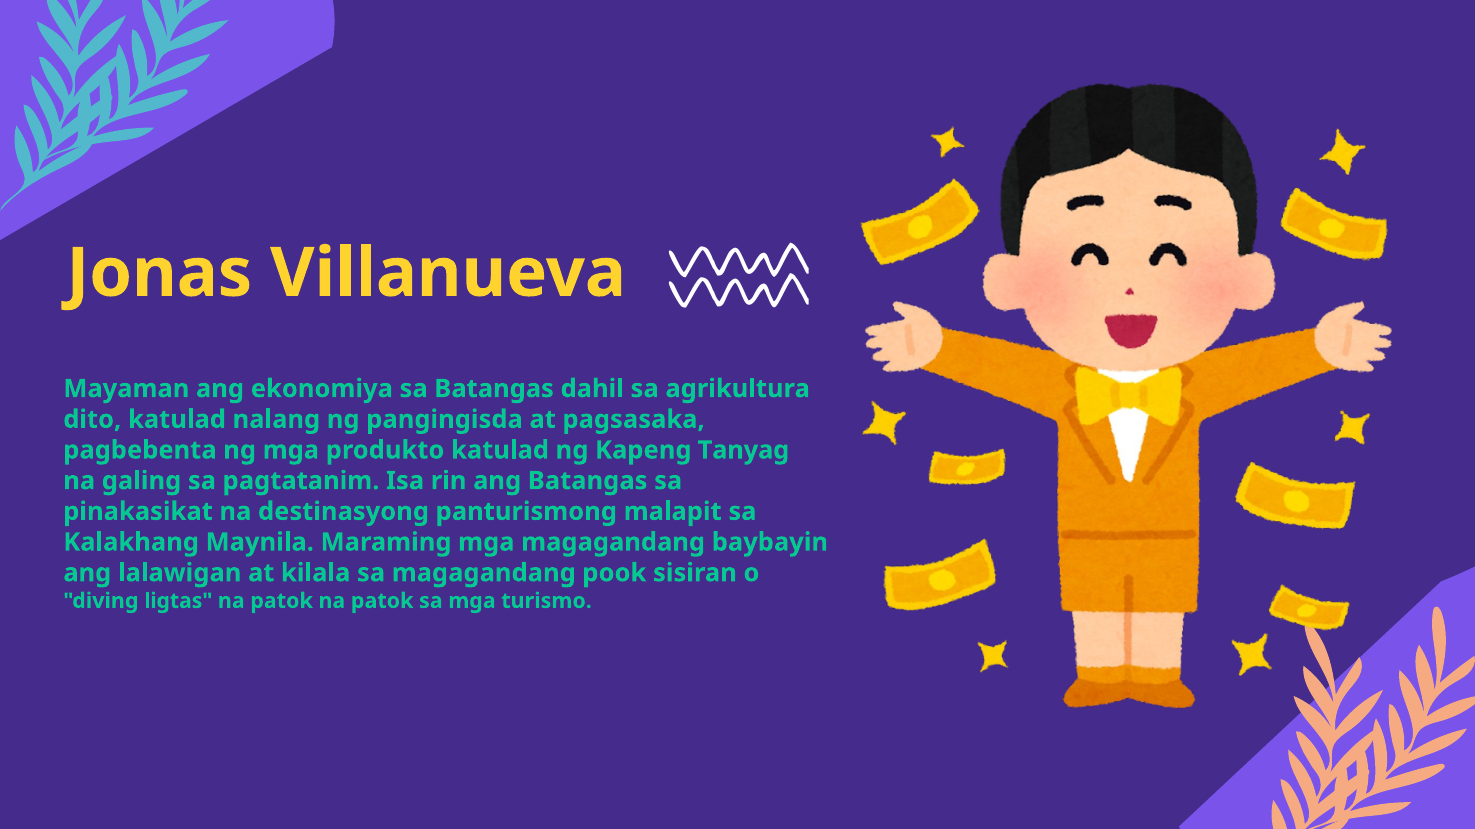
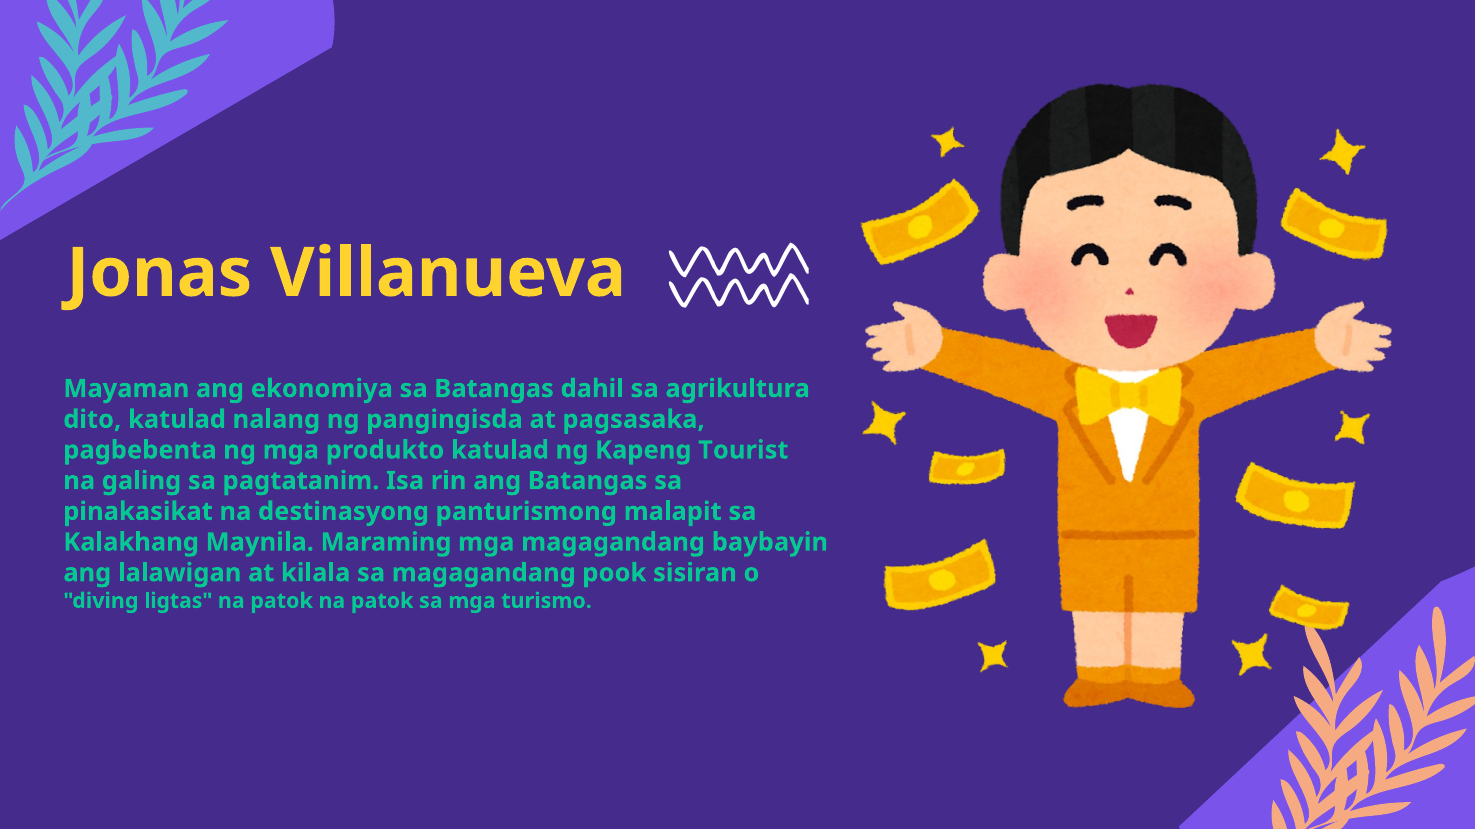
Tanyag: Tanyag -> Tourist (743, 450)
